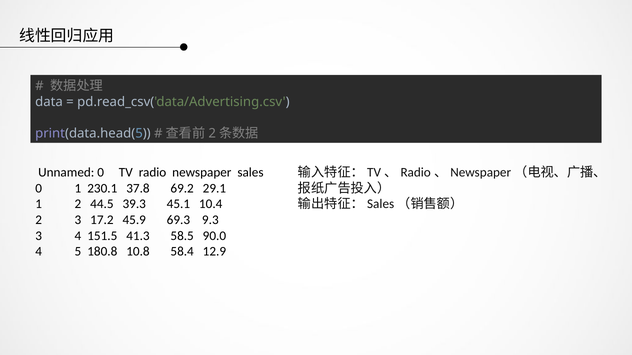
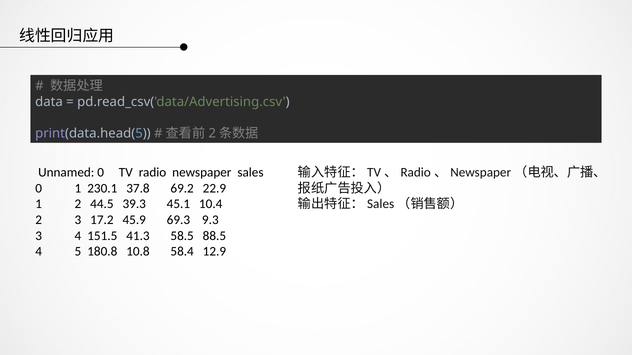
29.1: 29.1 -> 22.9 (214, 189)
90.0: 90.0 -> 88.5 (214, 236)
